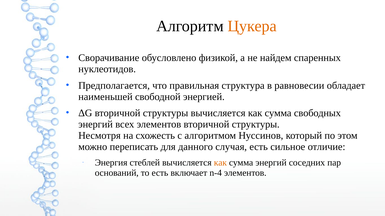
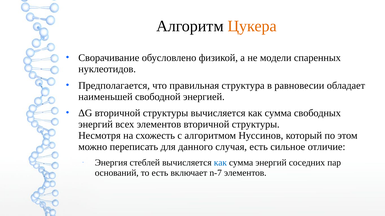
найдем: найдем -> модели (276, 58)
как colour: orange -> blue (220, 163)
n-4: n-4 -> n-7 (216, 173)
